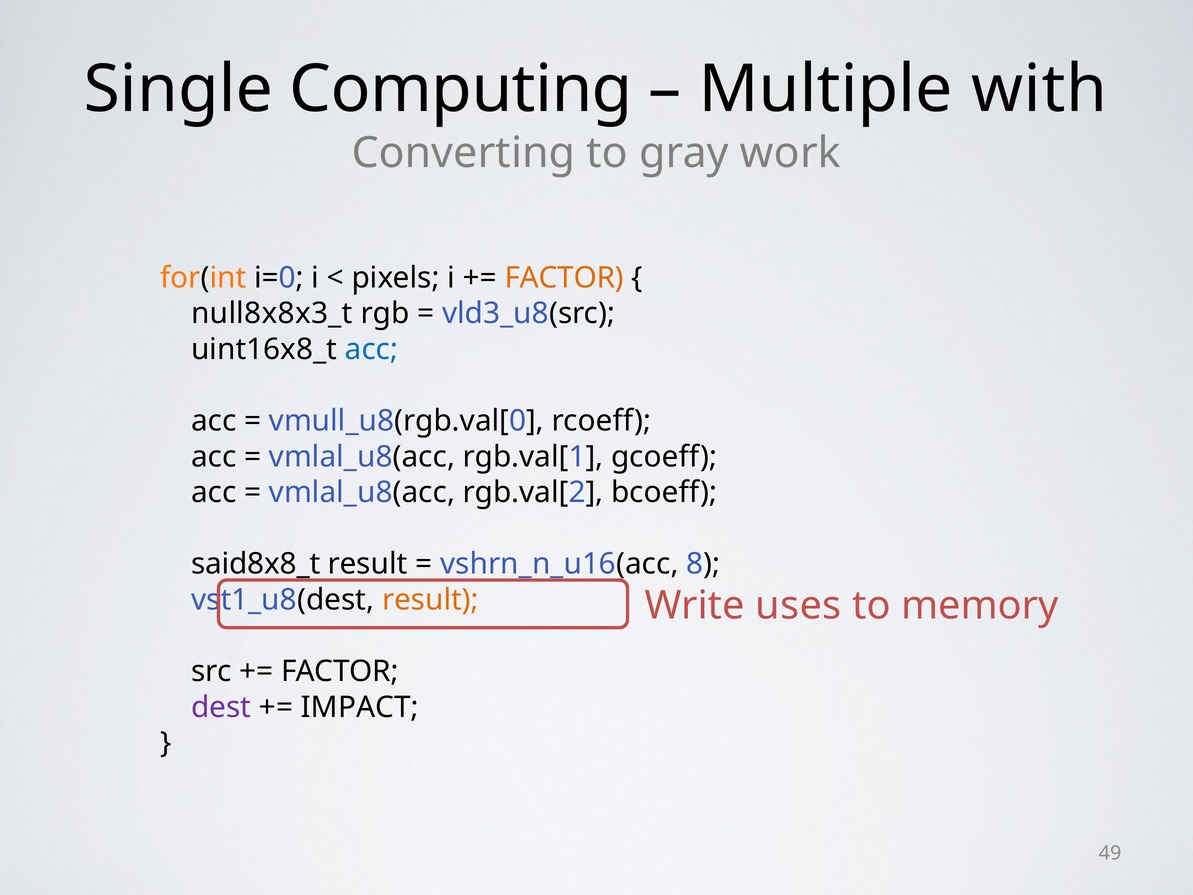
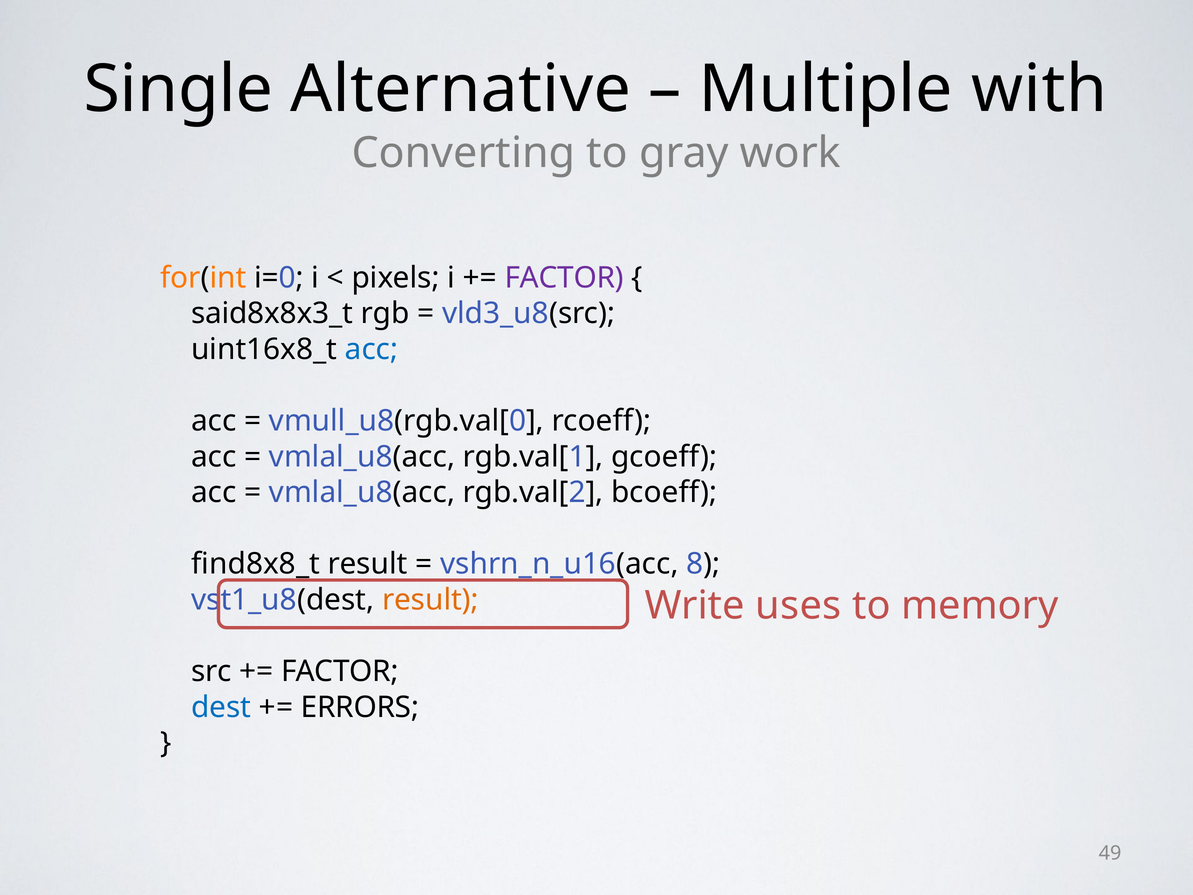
Computing: Computing -> Alternative (461, 89)
FACTOR colour: orange -> purple (564, 278)
null8x8x3_t: null8x8x3_t -> said8x8x3_t (272, 313)
said8x8_t: said8x8_t -> find8x8_t (256, 564)
dest colour: purple -> blue (221, 707)
IMPACT: IMPACT -> ERRORS (360, 707)
